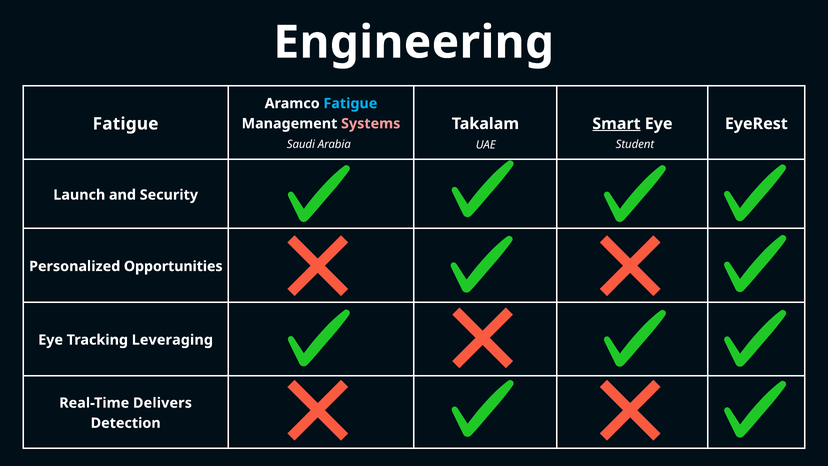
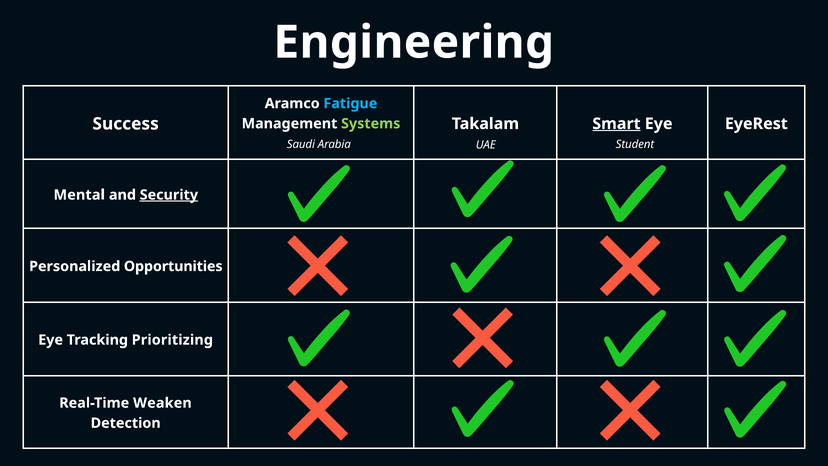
Fatigue: Fatigue -> Success (126, 124)
Systems colour: pink -> light green (371, 124)
Launch: Launch -> Mental (79, 195)
Security underline: none -> present (169, 195)
Leveraging: Leveraging -> Prioritizing (172, 340)
Delivers: Delivers -> Weaken (162, 403)
